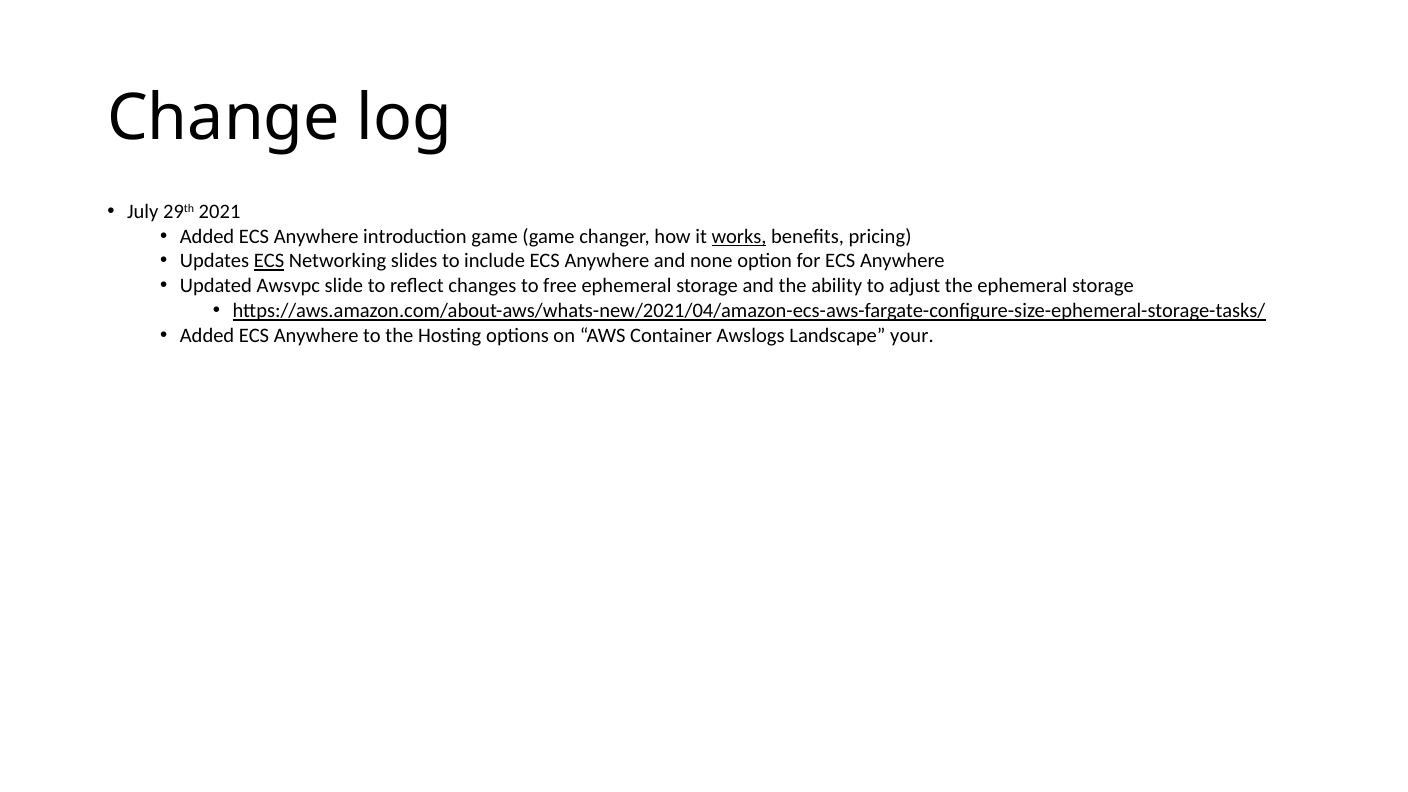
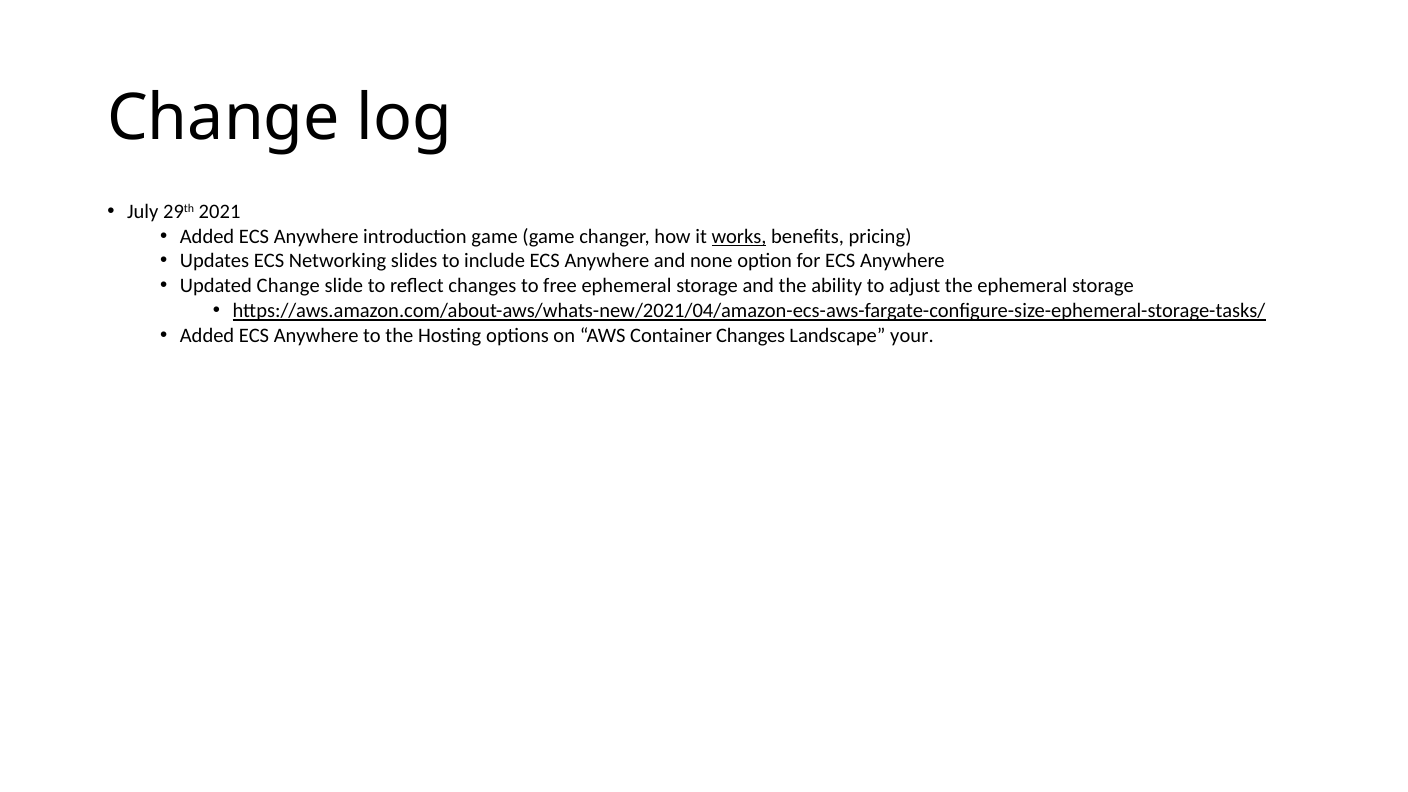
ECS underline: present -> none (269, 261)
Updated Awsvpc: Awsvpc -> Change (288, 286)
Container Awslogs: Awslogs -> Changes (751, 336)
